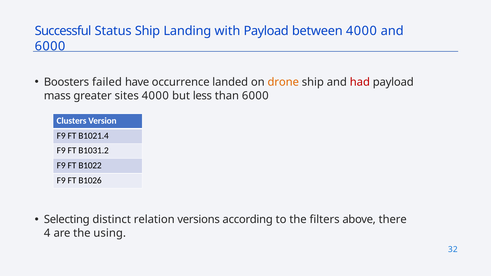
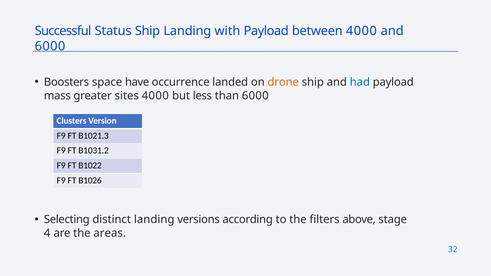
failed: failed -> space (107, 82)
had colour: red -> blue (360, 82)
B1021.4: B1021.4 -> B1021.3 (94, 136)
distinct relation: relation -> landing (154, 220)
there: there -> stage (393, 220)
using: using -> areas (110, 233)
